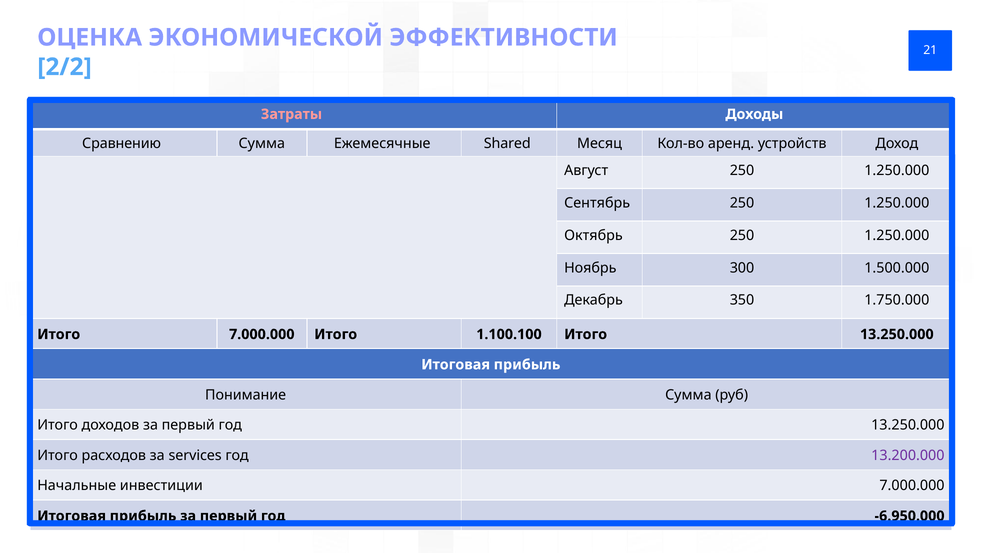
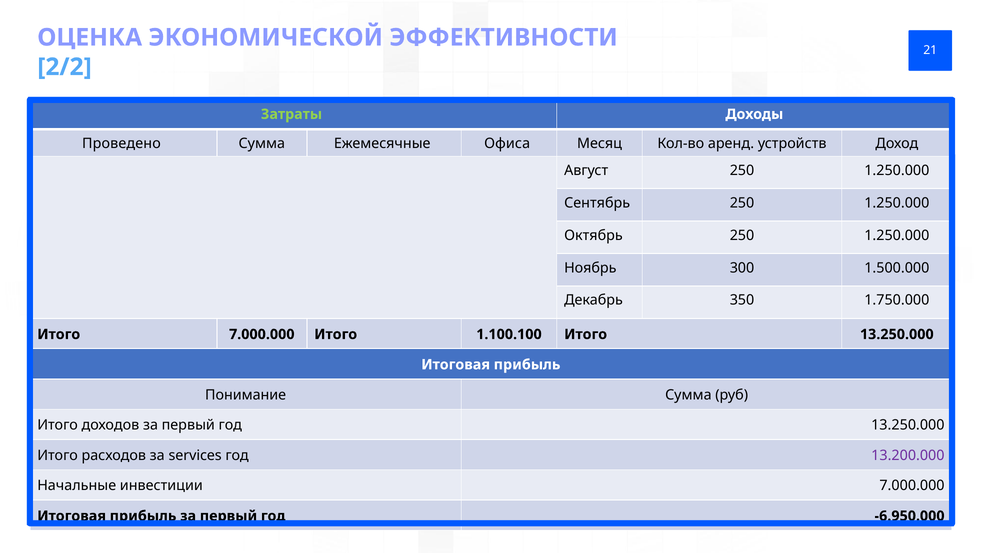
Затраты colour: pink -> light green (292, 114)
Сравнению: Сравнению -> Проведено (121, 143)
Shared: Shared -> Офиса (507, 143)
